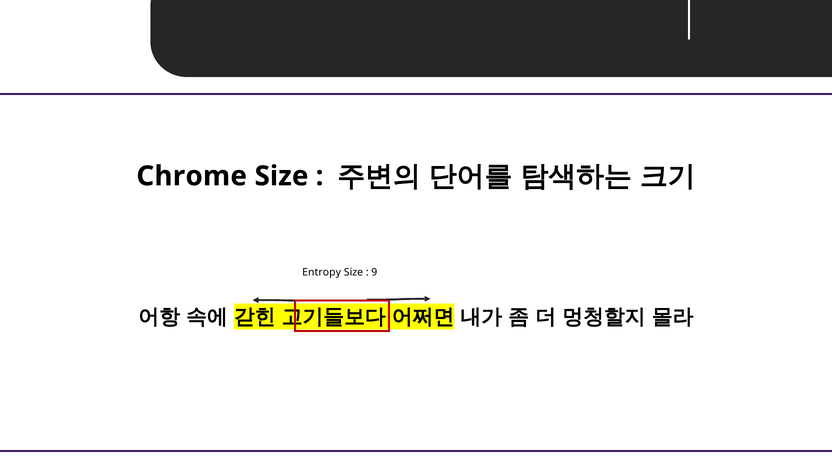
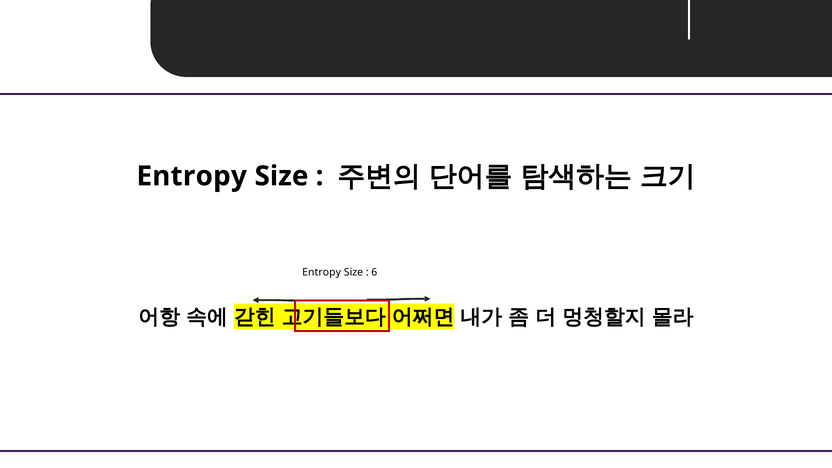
Chrome: Chrome -> Entropy (192, 176)
9: 9 -> 6 (374, 272)
